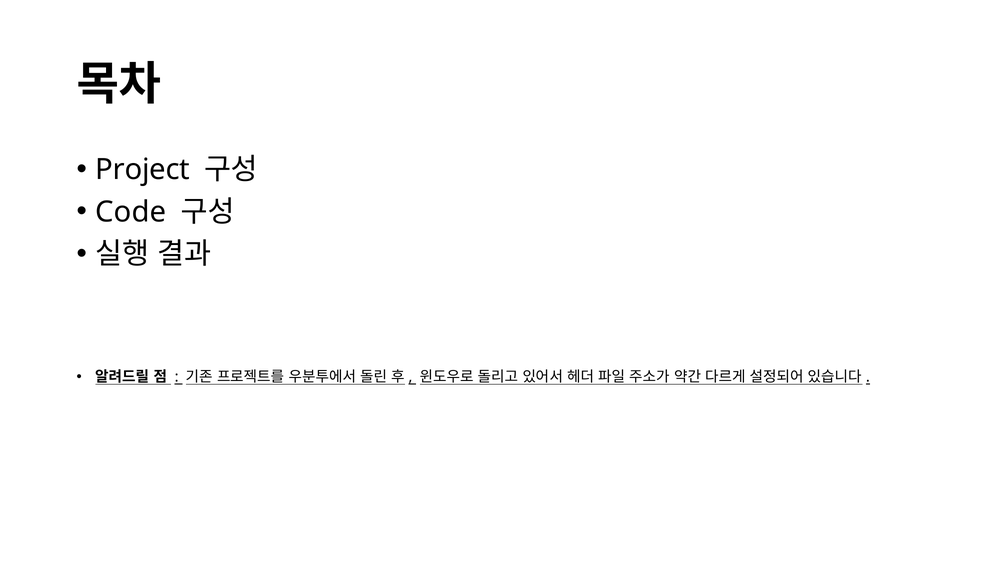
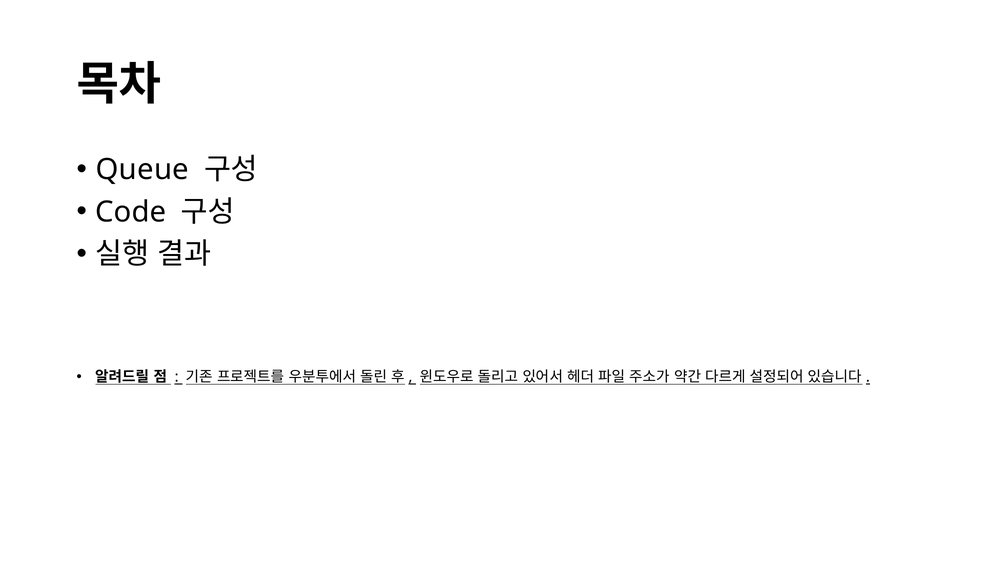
Project: Project -> Queue (142, 170)
